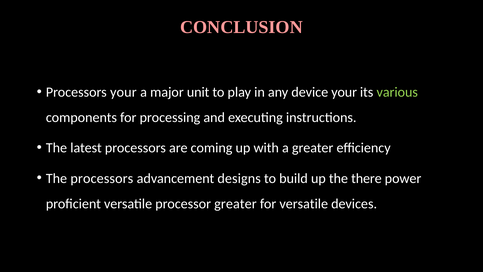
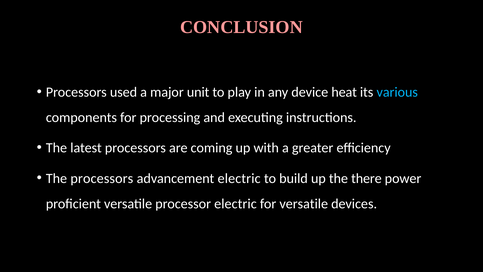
Processors your: your -> used (123, 92)
device your: your -> heat (344, 92)
various colour: light green -> light blue (397, 92)
advancement designs: designs -> electric (239, 178)
processor greater: greater -> electric (235, 204)
